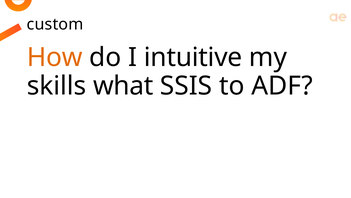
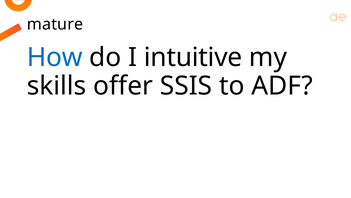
custom: custom -> mature (55, 24)
How colour: orange -> blue (55, 57)
what: what -> offer (123, 86)
